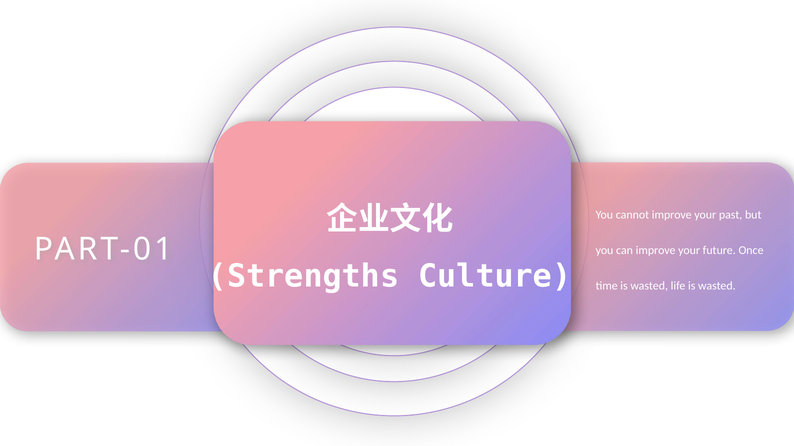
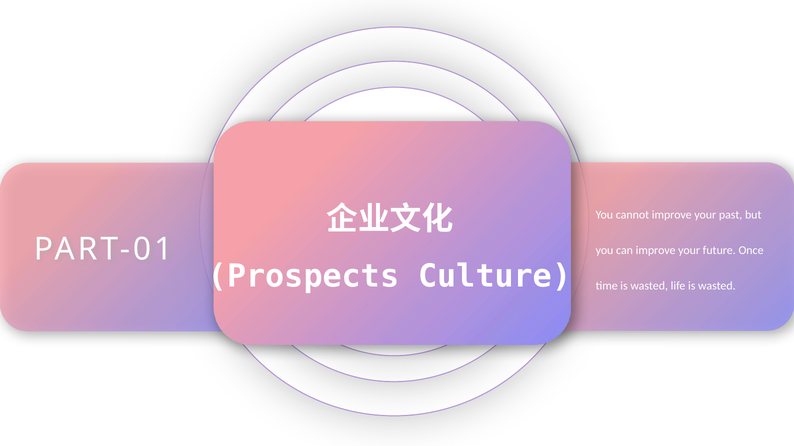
Strengths: Strengths -> Prospects (304, 277)
